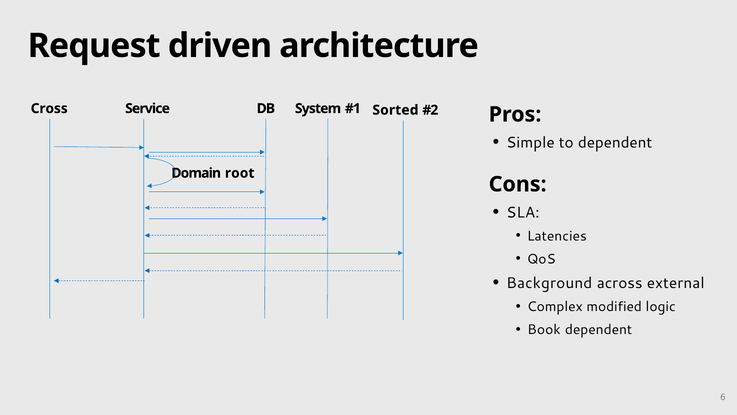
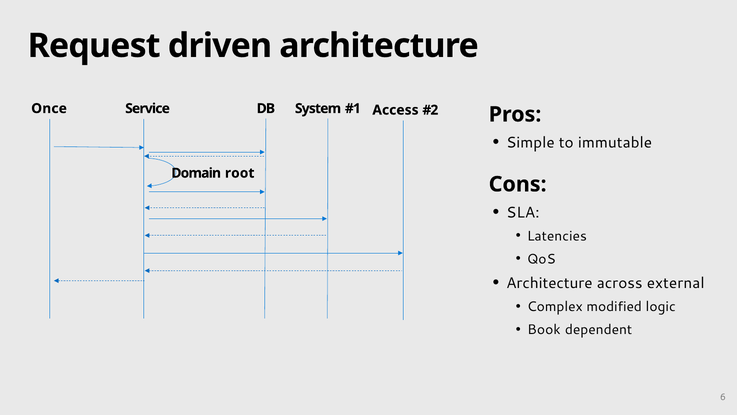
Cross: Cross -> Once (49, 108)
Sorted: Sorted -> Access (395, 110)
to dependent: dependent -> immutable (615, 142)
Background: Background -> Architecture (549, 283)
